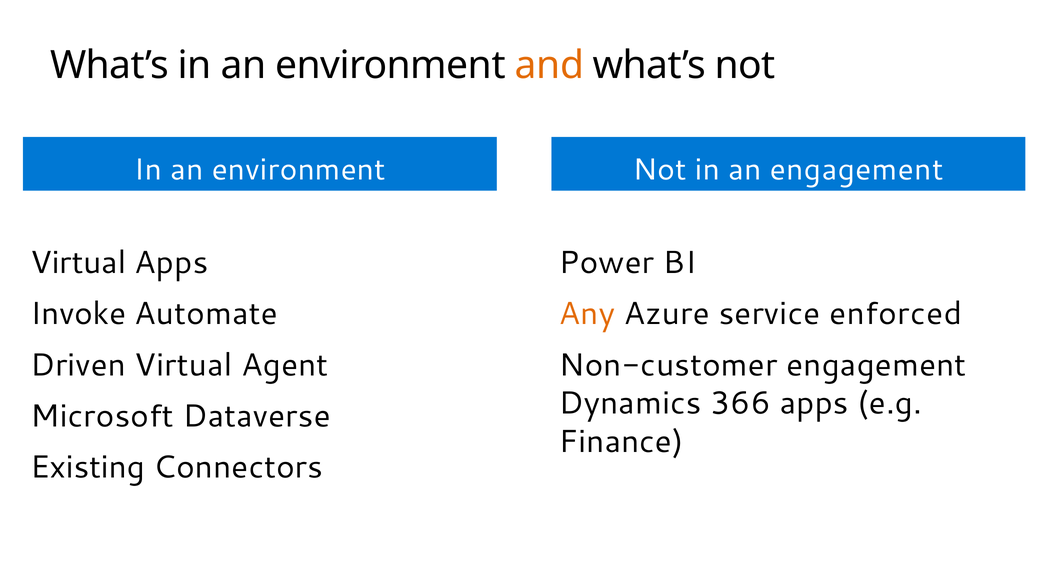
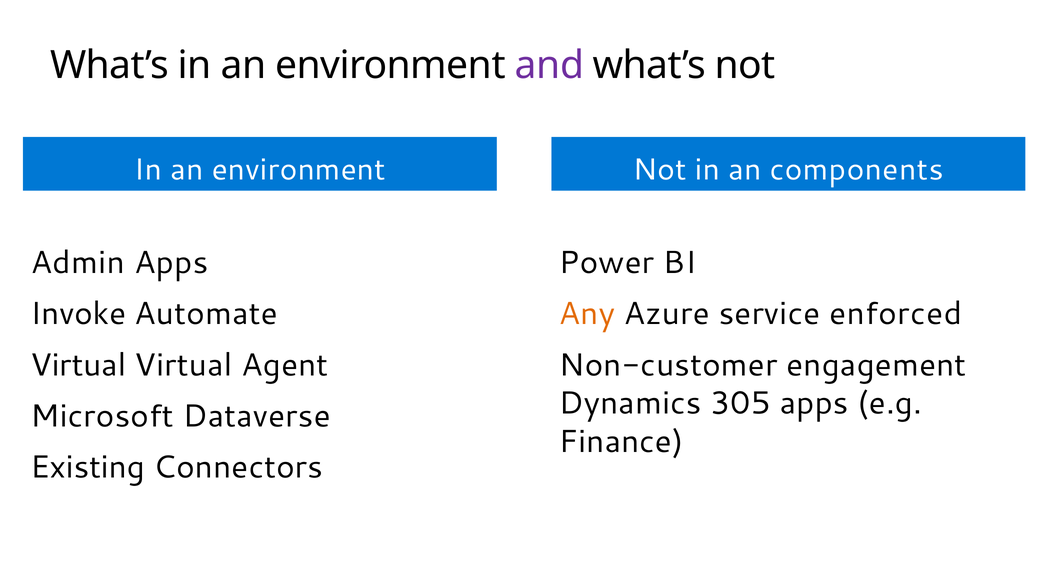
and colour: orange -> purple (549, 65)
an engagement: engagement -> components (857, 170)
Virtual: Virtual -> Admin (78, 263)
Driven: Driven -> Virtual (78, 365)
366: 366 -> 305 (741, 404)
